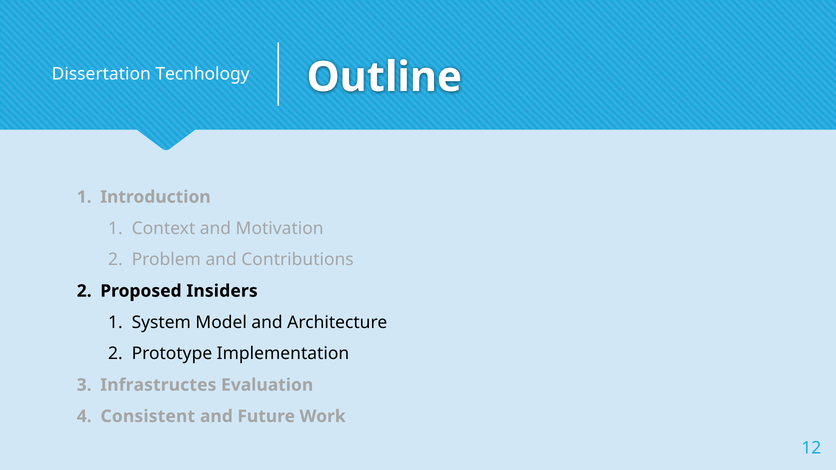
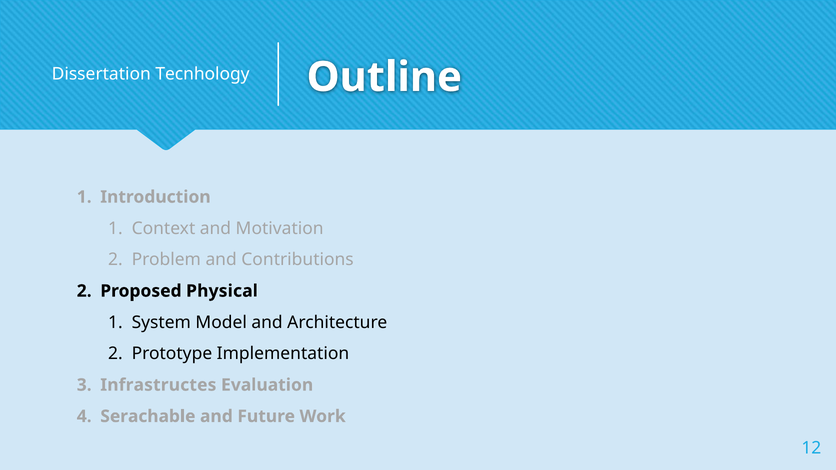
Insiders: Insiders -> Physical (222, 291)
Consistent: Consistent -> Serachable (148, 417)
